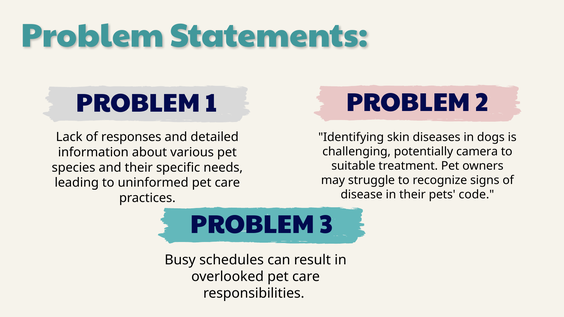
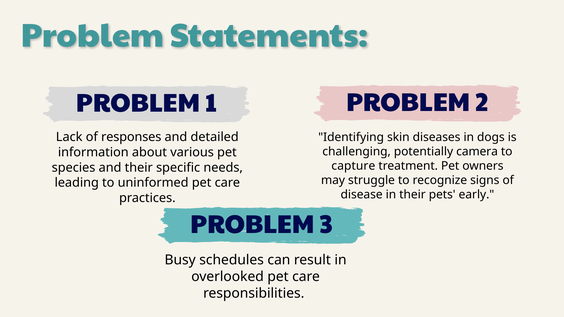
suitable: suitable -> capture (353, 166)
code: code -> early (476, 195)
